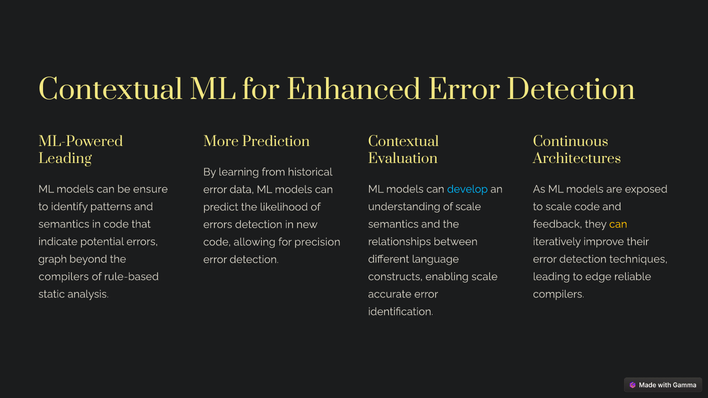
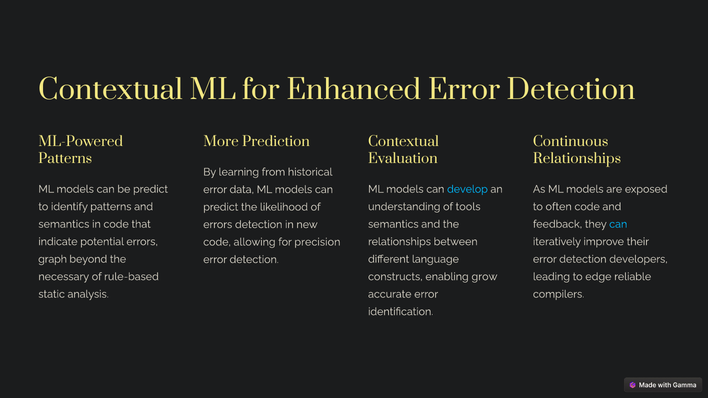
Leading: Leading -> Patterns (65, 159)
Architectures: Architectures -> Relationships (577, 159)
be ensure: ensure -> predict (151, 189)
of scale: scale -> tools (468, 207)
to scale: scale -> often (559, 207)
can colour: yellow -> light blue (618, 224)
techniques: techniques -> developers (638, 259)
compilers: compilers -> necessary (64, 277)
enabling scale: scale -> grow (484, 277)
